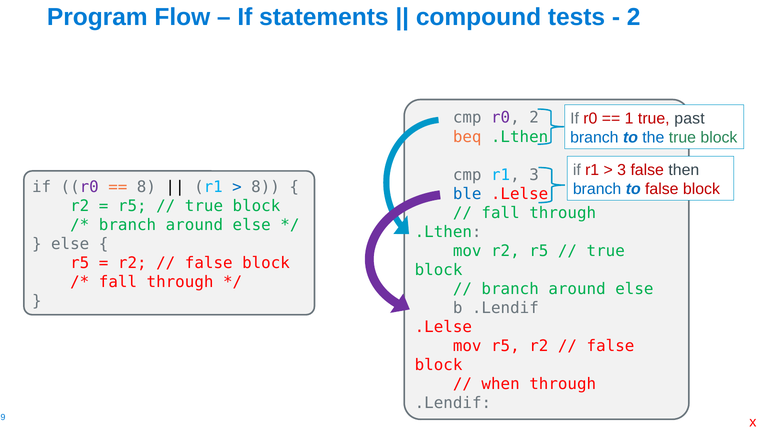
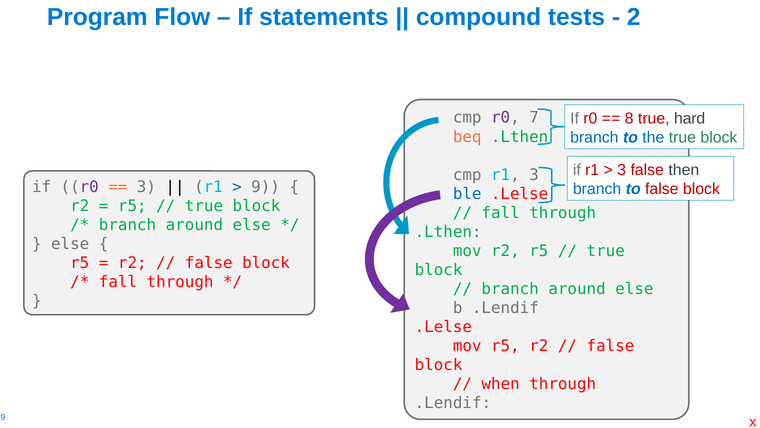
r0 2: 2 -> 7 (534, 118)
1: 1 -> 8 (629, 118)
past: past -> hard (690, 118)
8: 8 -> 3 (146, 187)
8: 8 -> 9 (266, 187)
